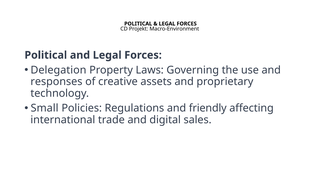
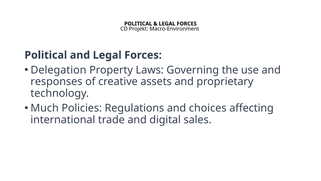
Small: Small -> Much (45, 108)
friendly: friendly -> choices (208, 108)
